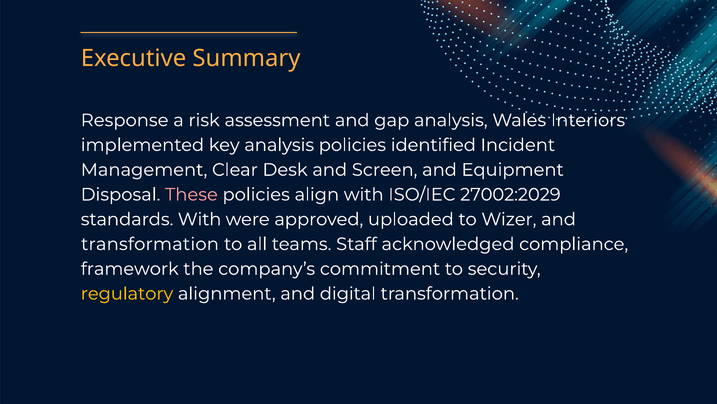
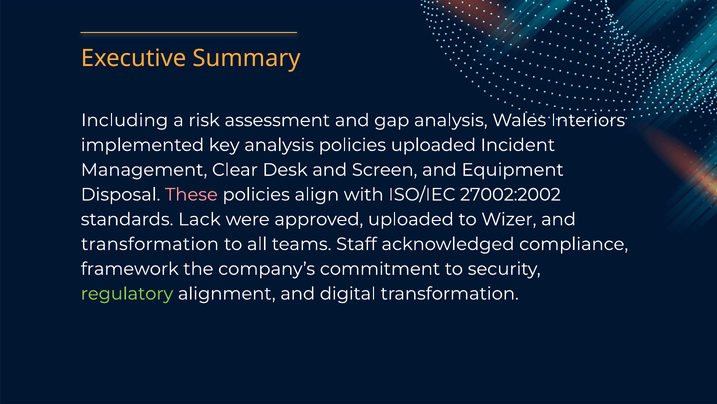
Response: Response -> Including (125, 120)
policies identified: identified -> uploaded (433, 145)
27002:2029: 27002:2029 -> 27002:2002 (510, 194)
standards With: With -> Lack (199, 219)
regulatory colour: yellow -> light green (127, 293)
